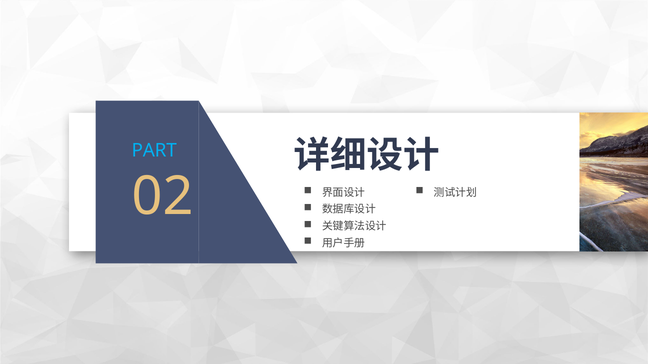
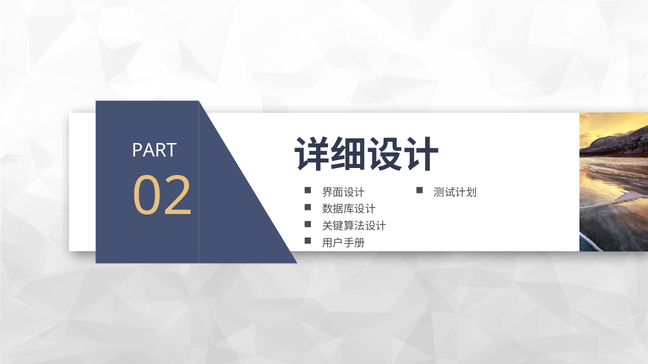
PART colour: light blue -> white (154, 151)
